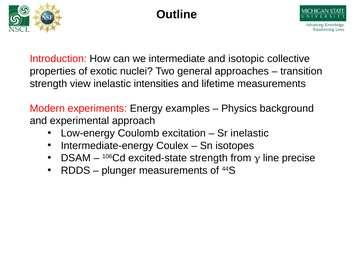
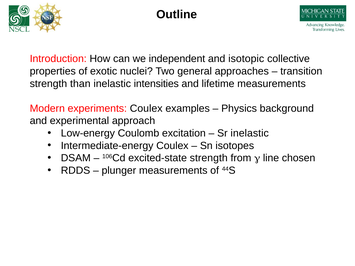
intermediate: intermediate -> independent (177, 59)
view: view -> than (80, 84)
experiments Energy: Energy -> Coulex (146, 109)
precise: precise -> chosen (299, 158)
